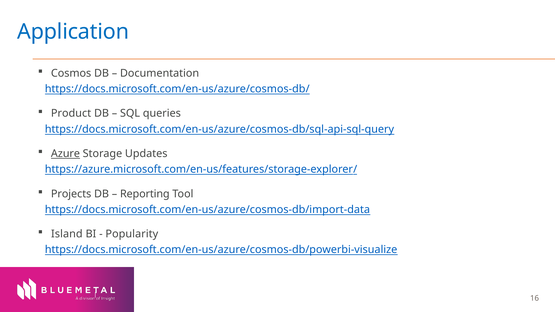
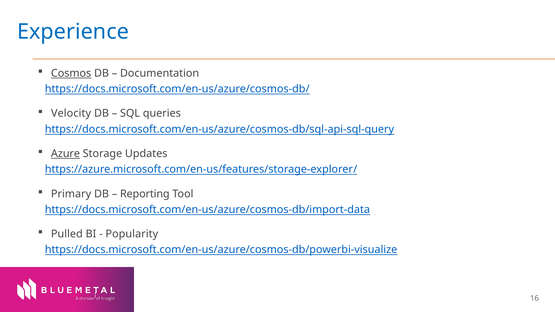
Application: Application -> Experience (73, 32)
Cosmos underline: none -> present (71, 73)
Product: Product -> Velocity (71, 113)
Projects: Projects -> Primary (71, 194)
Island: Island -> Pulled (67, 234)
